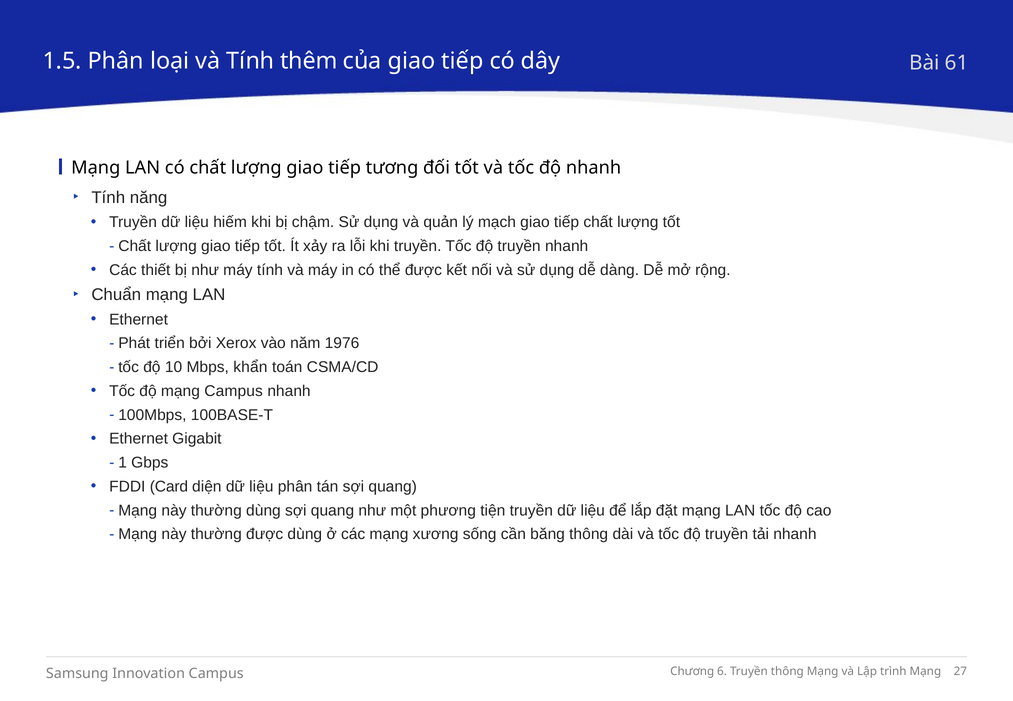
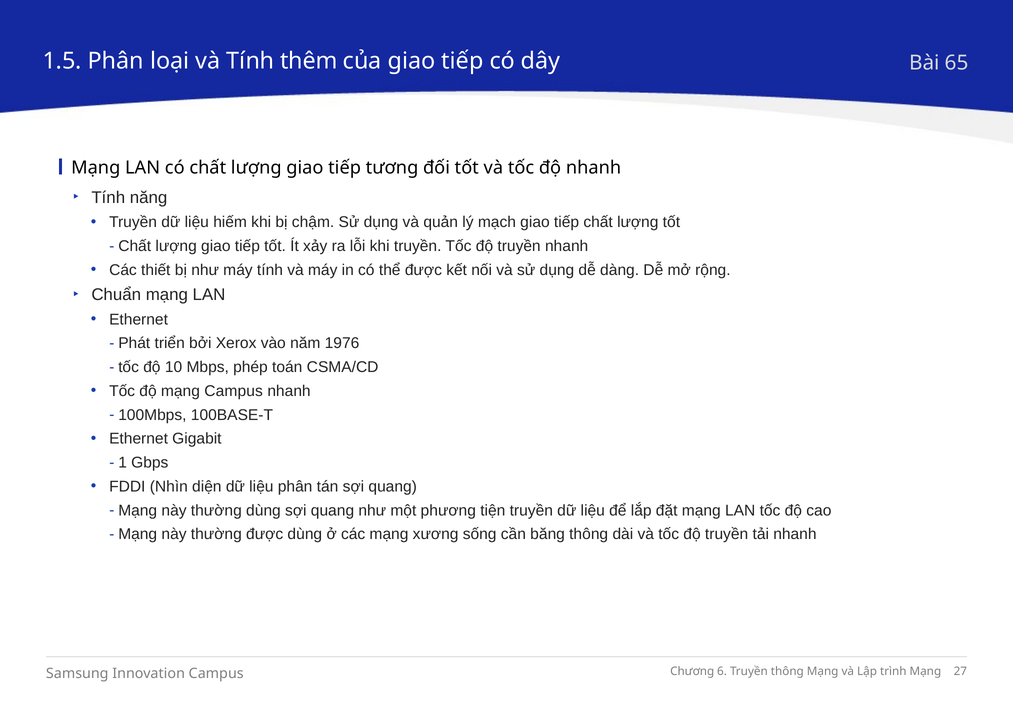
61: 61 -> 65 (957, 63)
khẩn: khẩn -> phép (250, 367)
Card: Card -> Nhìn (169, 487)
